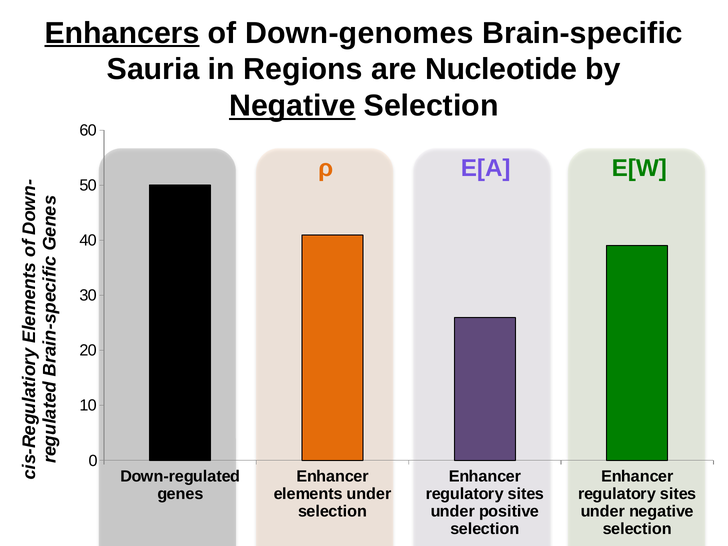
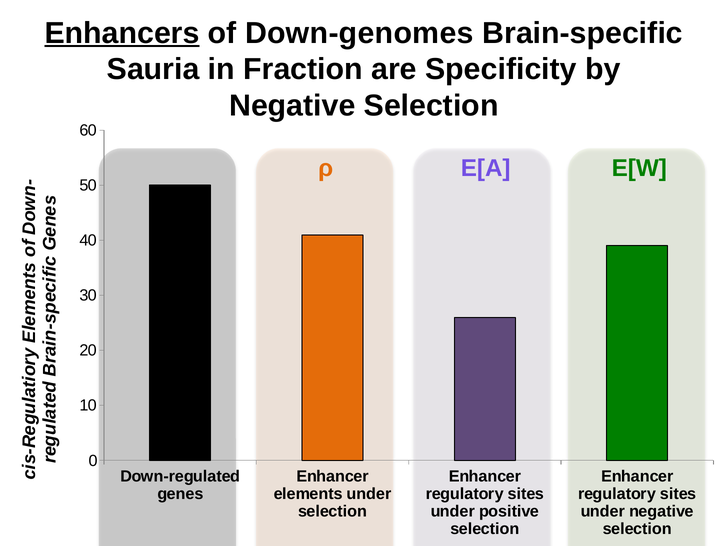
Regions: Regions -> Fraction (303, 69)
Nucleotide: Nucleotide -> Specificity (501, 69)
Negative underline: present -> none (292, 106)
